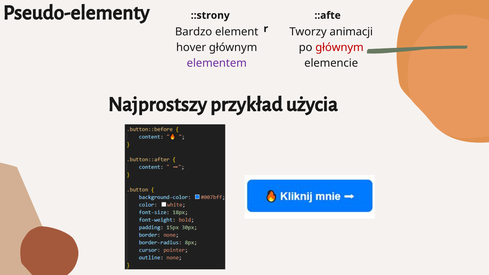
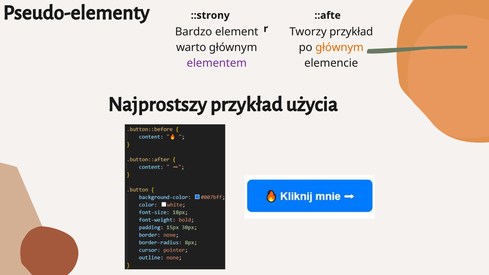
Tworzy animacji: animacji -> przykład (351, 32)
hover: hover -> warto (191, 47)
głównym colour: red -> orange (339, 47)
